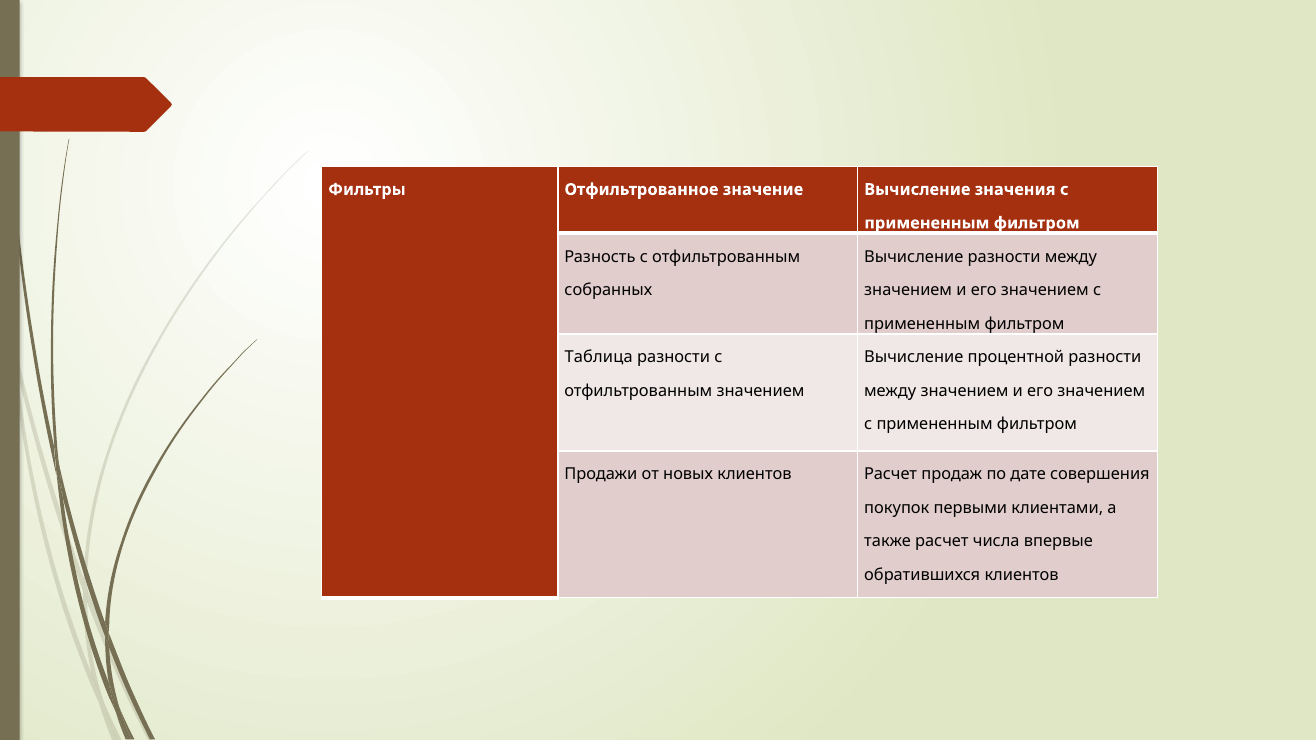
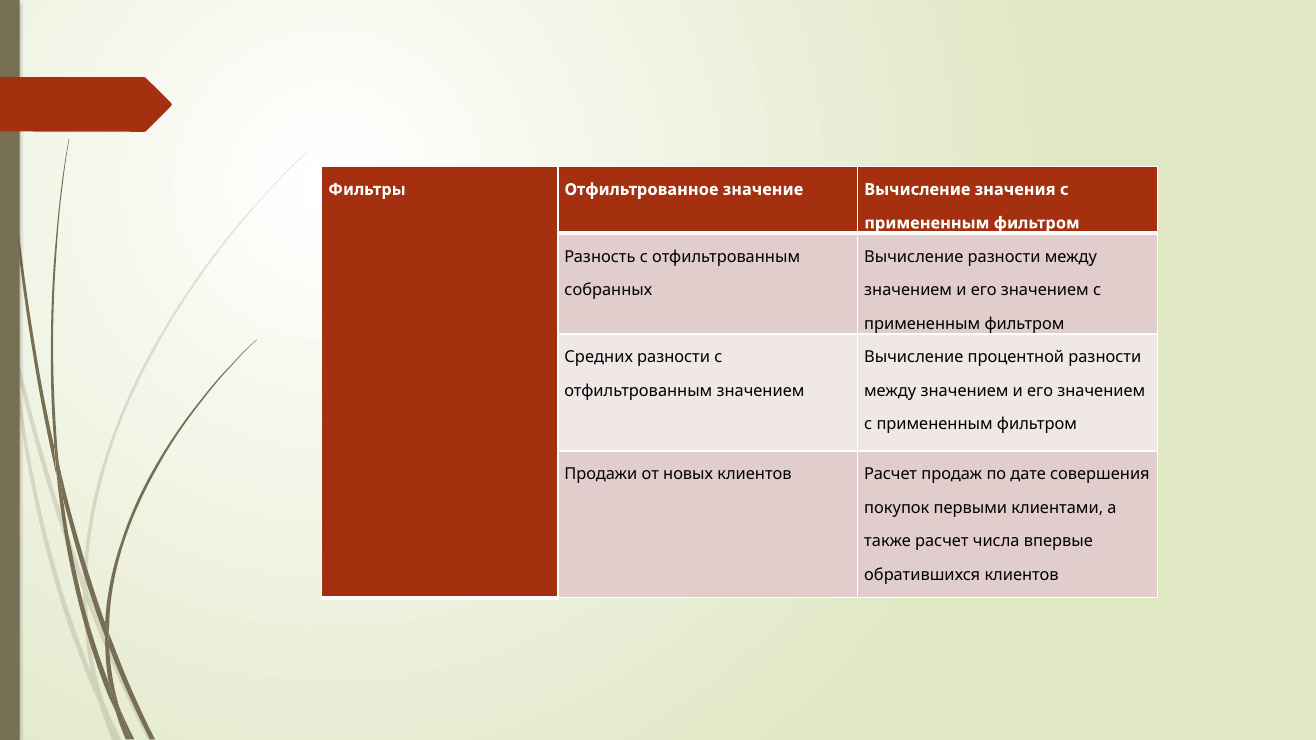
Таблица: Таблица -> Средних (599, 358)
